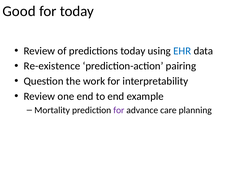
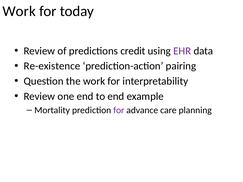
Good: Good -> Work (19, 11)
predictions today: today -> credit (133, 51)
EHR colour: blue -> purple (182, 51)
